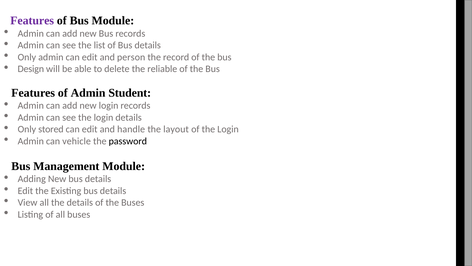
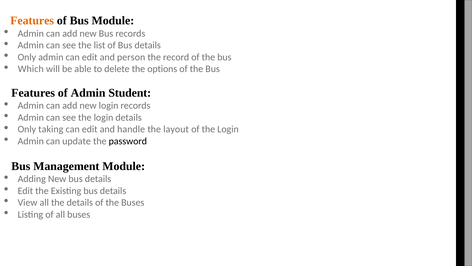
Features colour: purple -> orange (32, 21)
Design: Design -> Which (31, 69)
reliable: reliable -> options (162, 69)
stored: stored -> taking (51, 129)
vehicle: vehicle -> update (77, 141)
